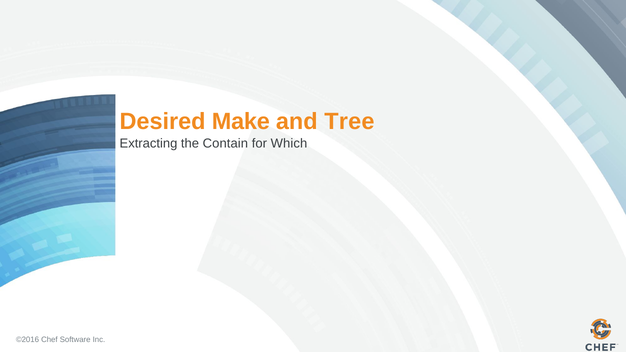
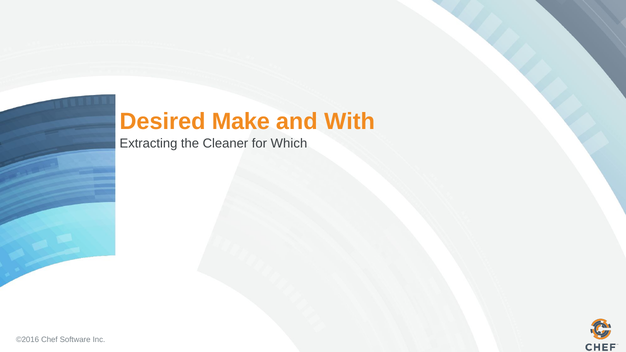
Tree: Tree -> With (350, 122)
Contain: Contain -> Cleaner (225, 143)
